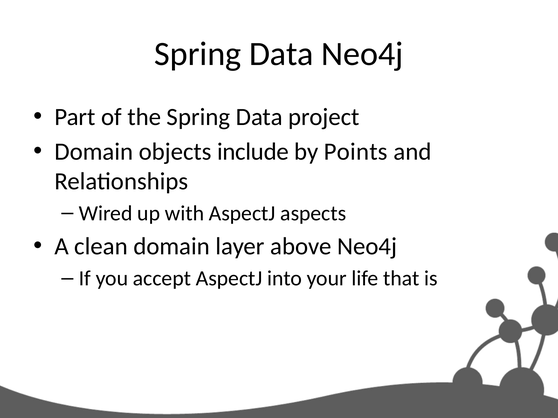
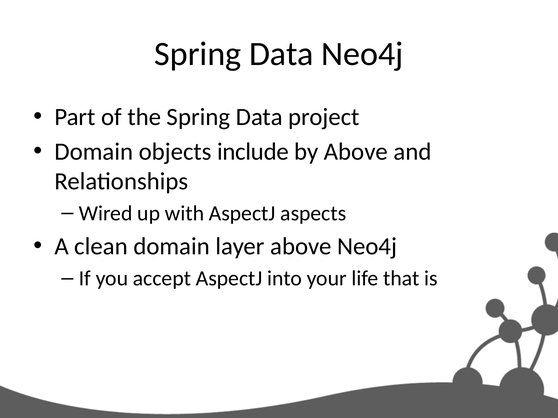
by Points: Points -> Above (356, 152)
